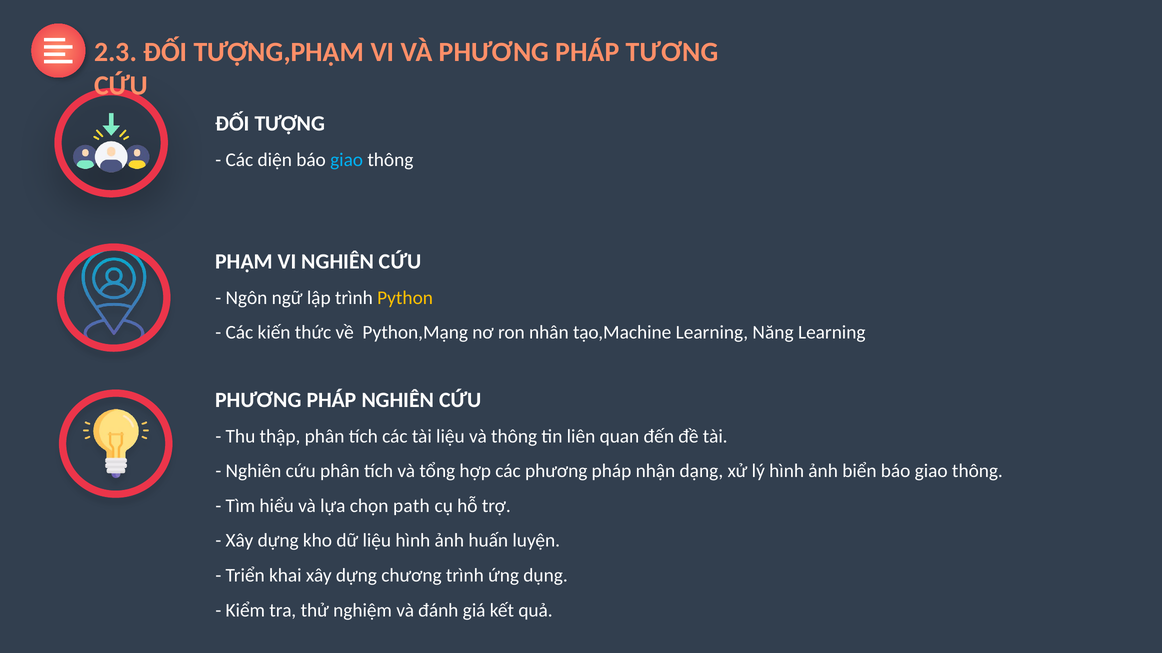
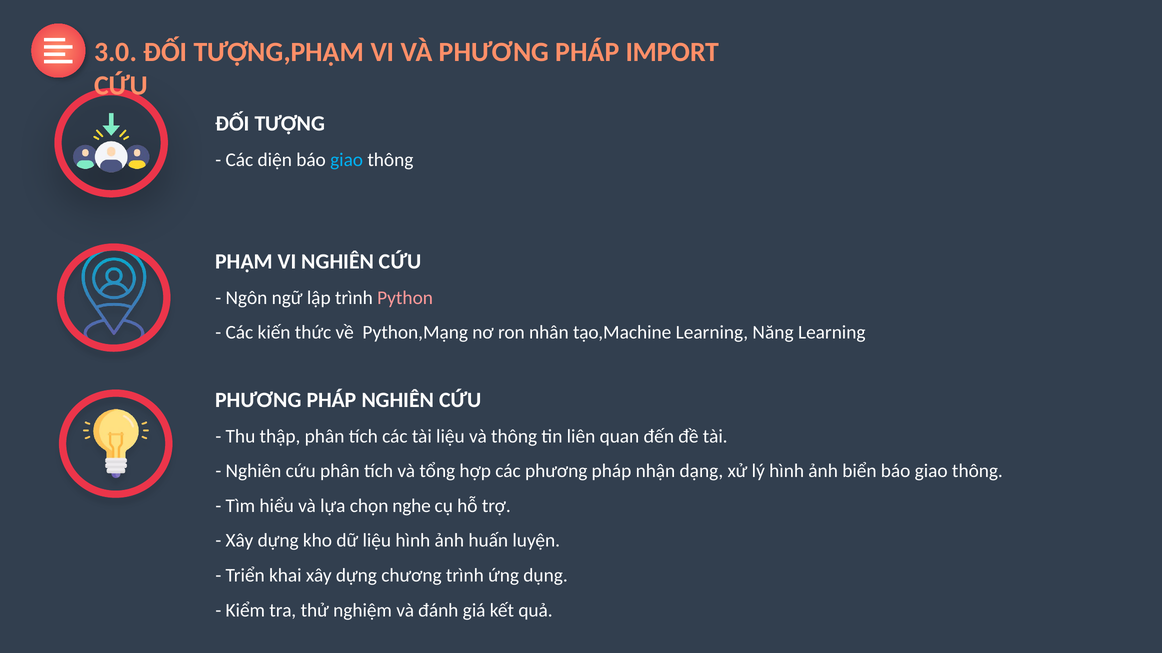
2.3: 2.3 -> 3.0 (115, 52)
TƯƠNG: TƯƠNG -> IMPORT (672, 52)
Python colour: yellow -> pink (405, 298)
path: path -> nghe (412, 506)
